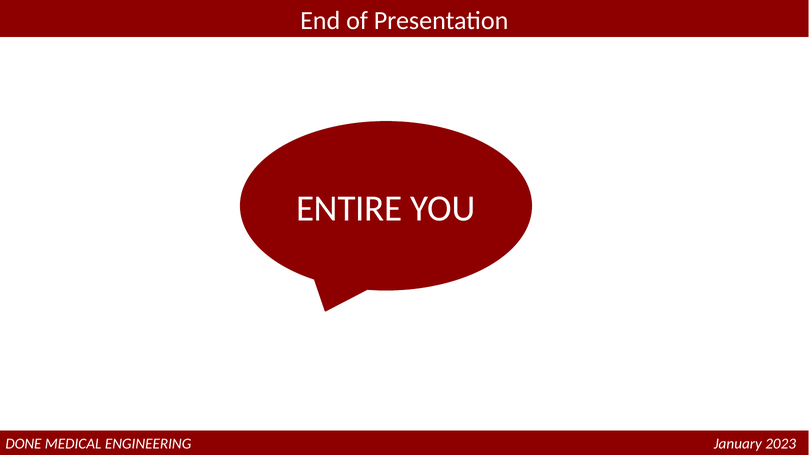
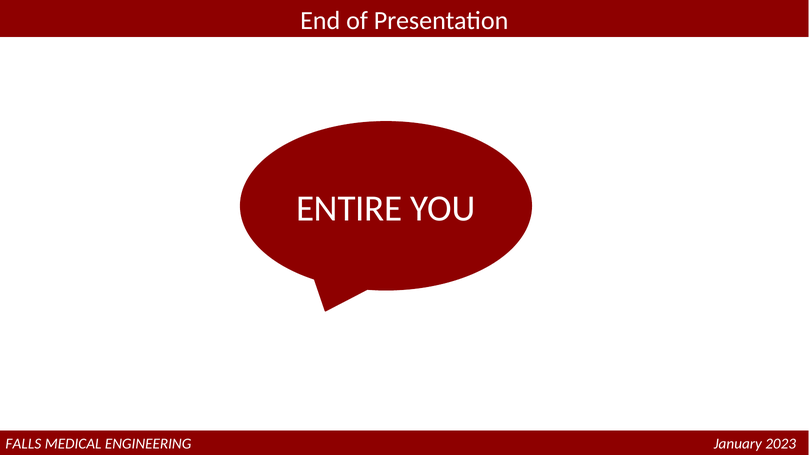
DONE: DONE -> FALLS (23, 444)
